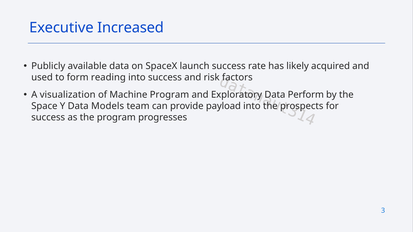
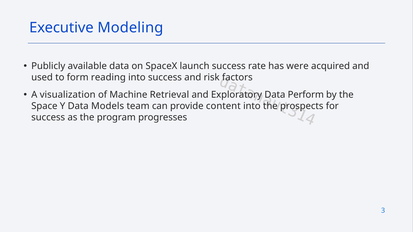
Increased: Increased -> Modeling (130, 28)
likely: likely -> were (298, 66)
Machine Program: Program -> Retrieval (169, 95)
payload: payload -> content (223, 106)
